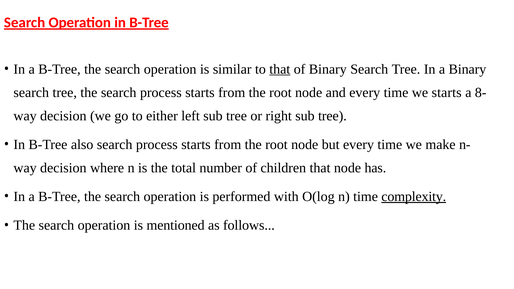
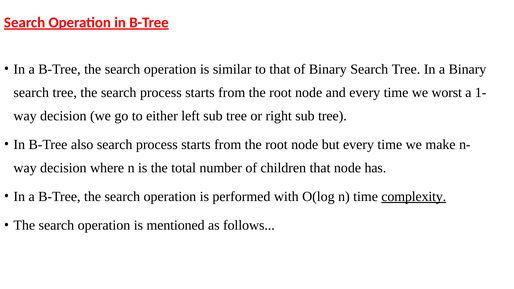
that underline: present -> none (280, 69)
we starts: starts -> worst (447, 92)
8-: 8- -> 1- (481, 92)
